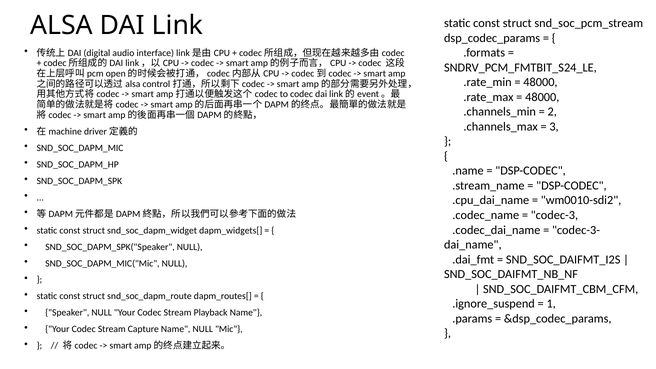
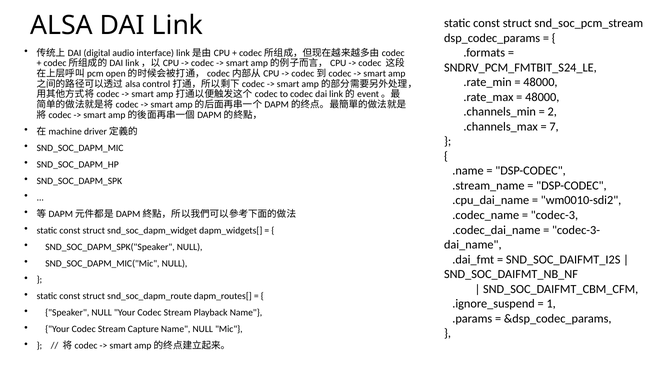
3: 3 -> 7 (554, 127)
